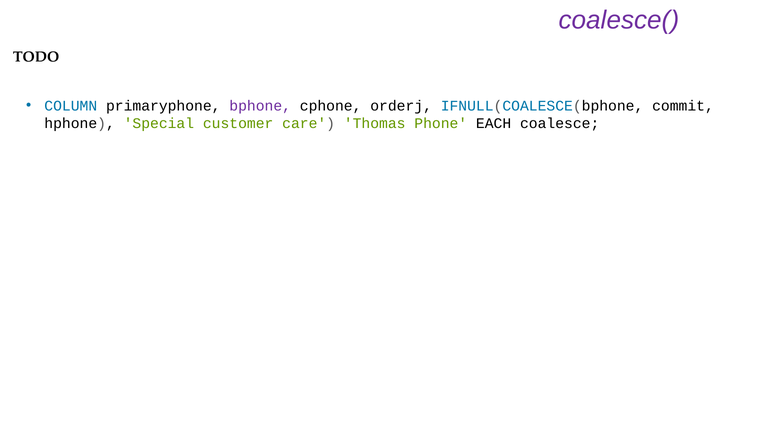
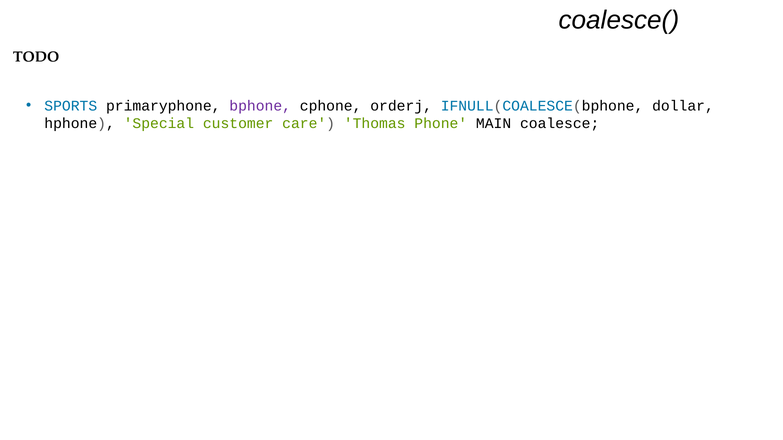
coalesce( colour: purple -> black (619, 20)
COLUMN: COLUMN -> SPORTS (71, 106)
commit: commit -> dollar (683, 106)
EACH: EACH -> MAIN (494, 123)
